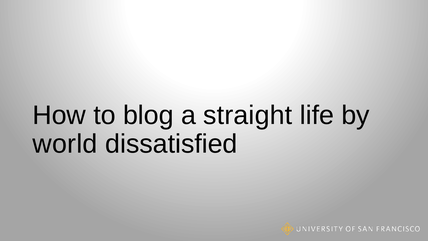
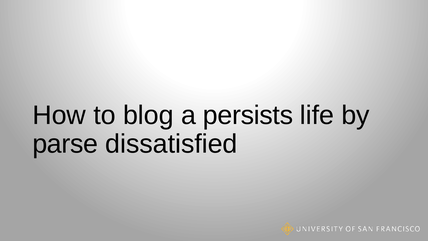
straight: straight -> persists (248, 115)
world: world -> parse (65, 144)
